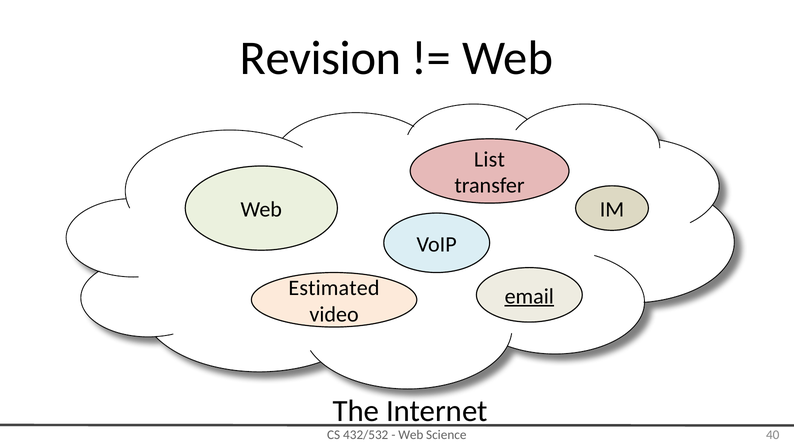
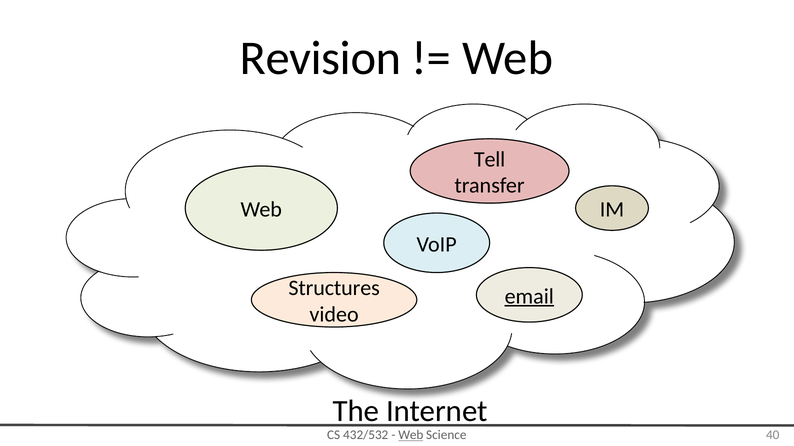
List: List -> Tell (490, 159)
Estimated: Estimated -> Structures (334, 288)
Web underline: none -> present (411, 436)
